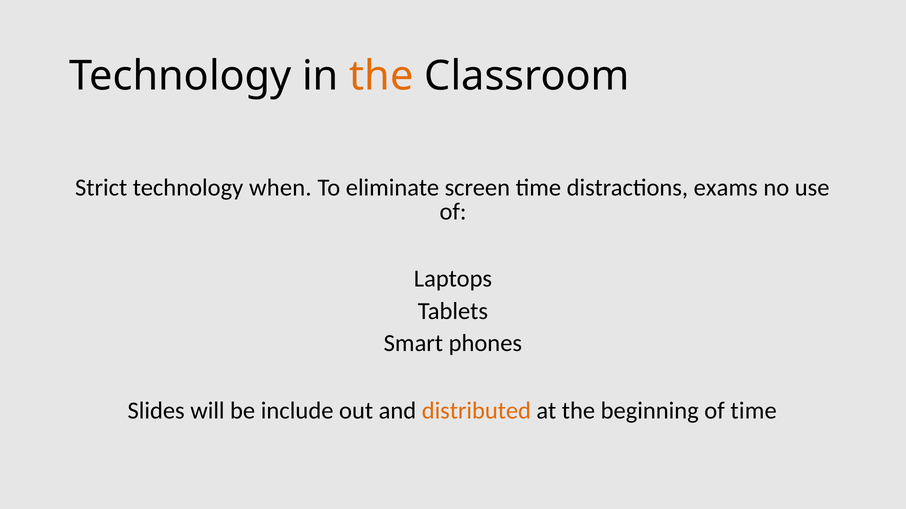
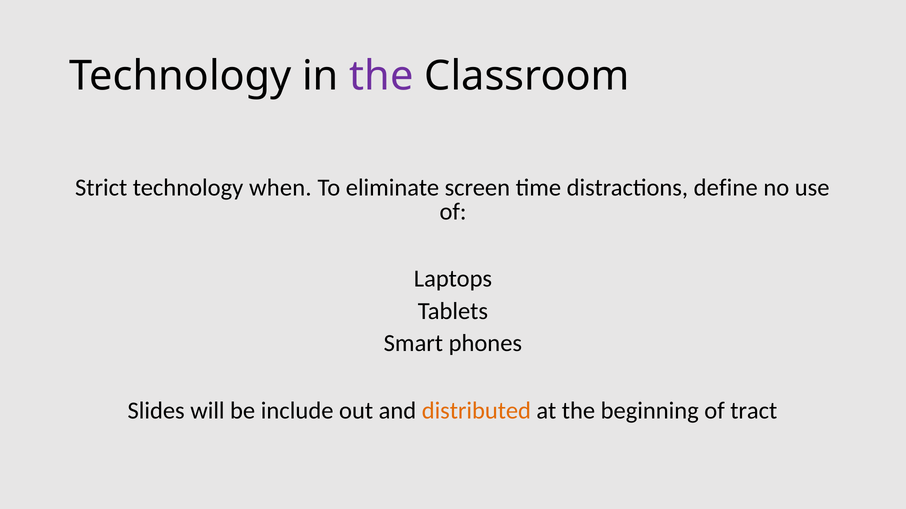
the colour: orange -> purple (382, 76)
exams: exams -> define (726, 188)
of time: time -> tract (754, 411)
